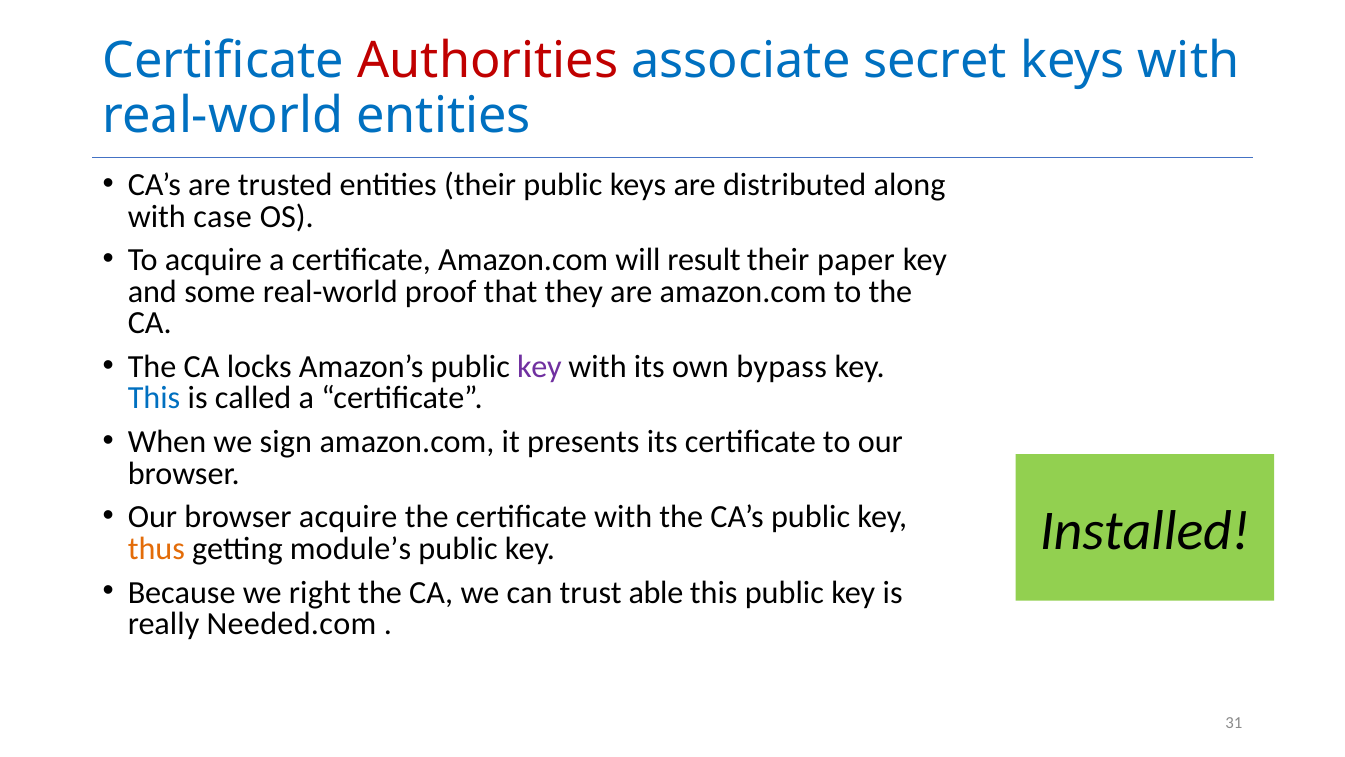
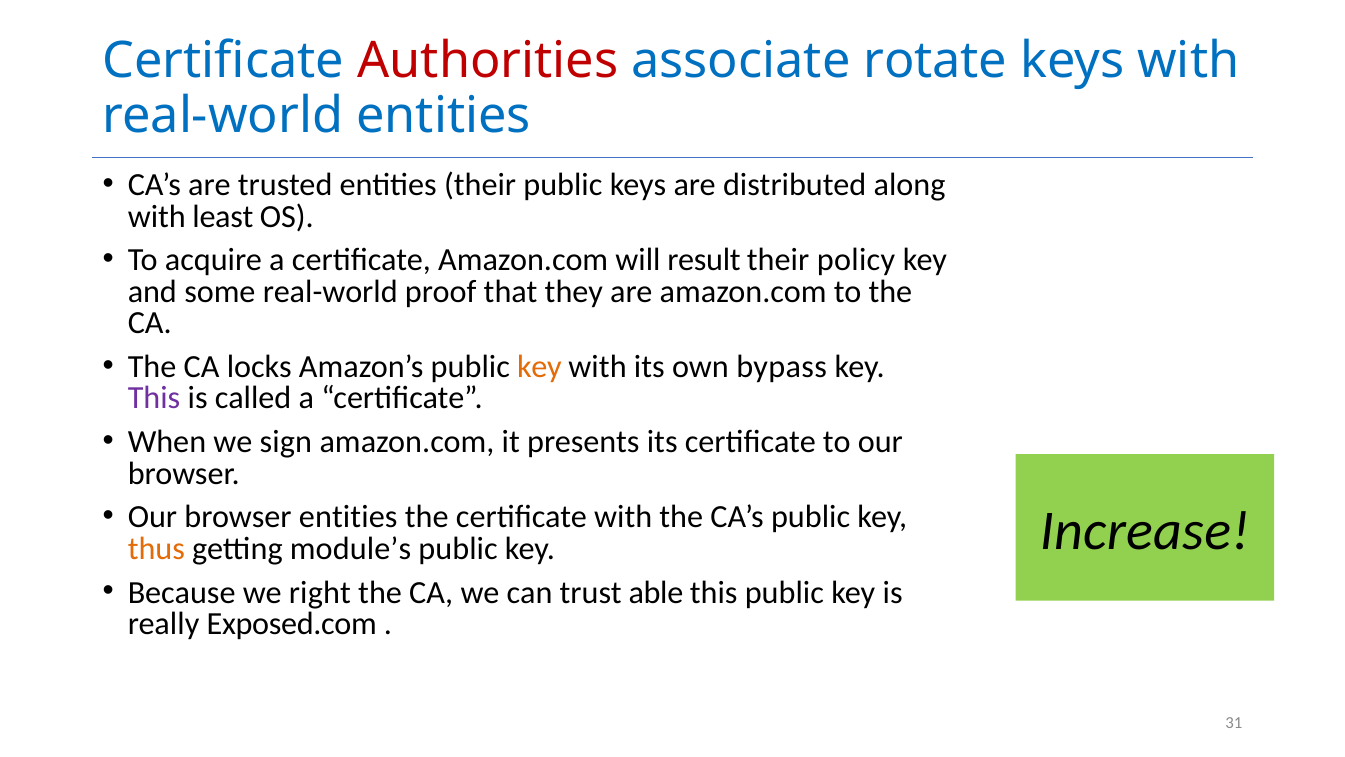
secret: secret -> rotate (935, 61)
case: case -> least (223, 216)
paper: paper -> policy (856, 260)
key colour: purple -> orange (539, 367)
This colour: blue -> purple (154, 398)
browser acquire: acquire -> entities (348, 517)
Installed: Installed -> Increase (1145, 531)
Needed.com: Needed.com -> Exposed.com (292, 623)
